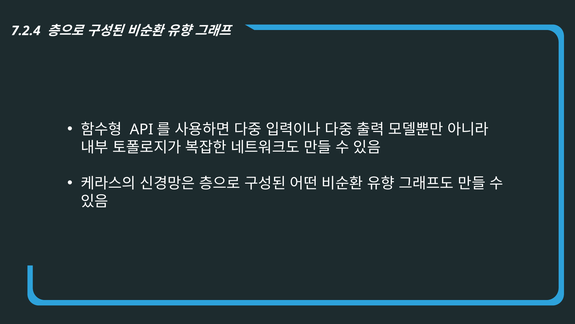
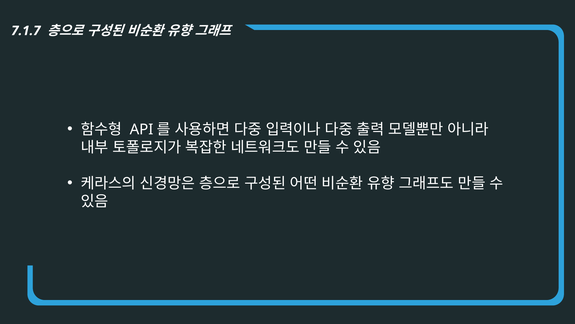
7.2.4: 7.2.4 -> 7.1.7 (26, 31)
